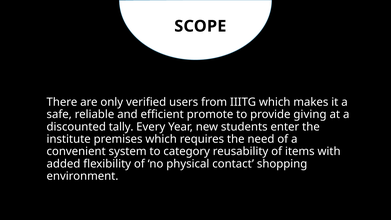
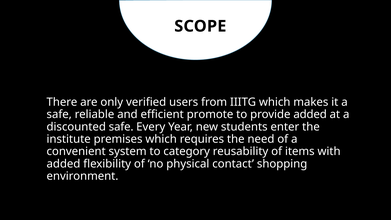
provide giving: giving -> added (310, 114)
discounted tally: tally -> safe (121, 127)
